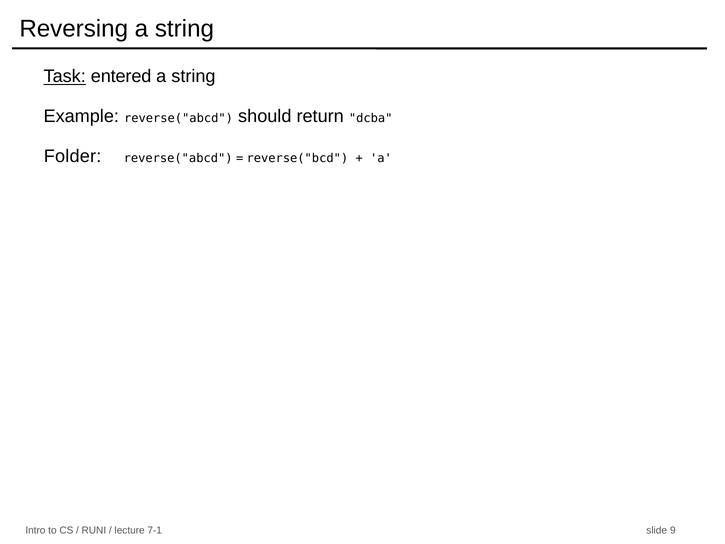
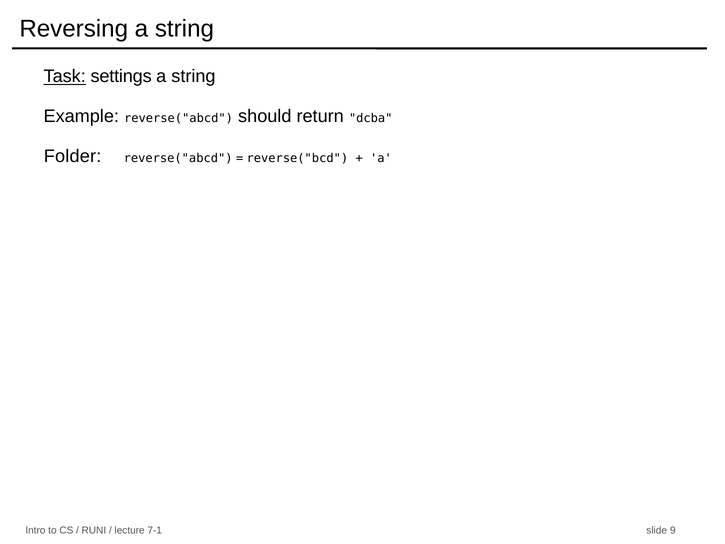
entered: entered -> settings (121, 76)
